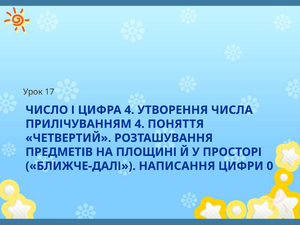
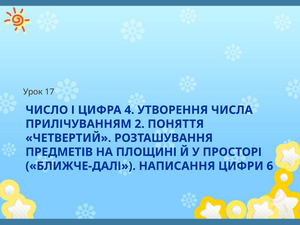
ПРИЛІЧУВАННЯМ 4: 4 -> 2 (140, 124)
0: 0 -> 6 (270, 166)
